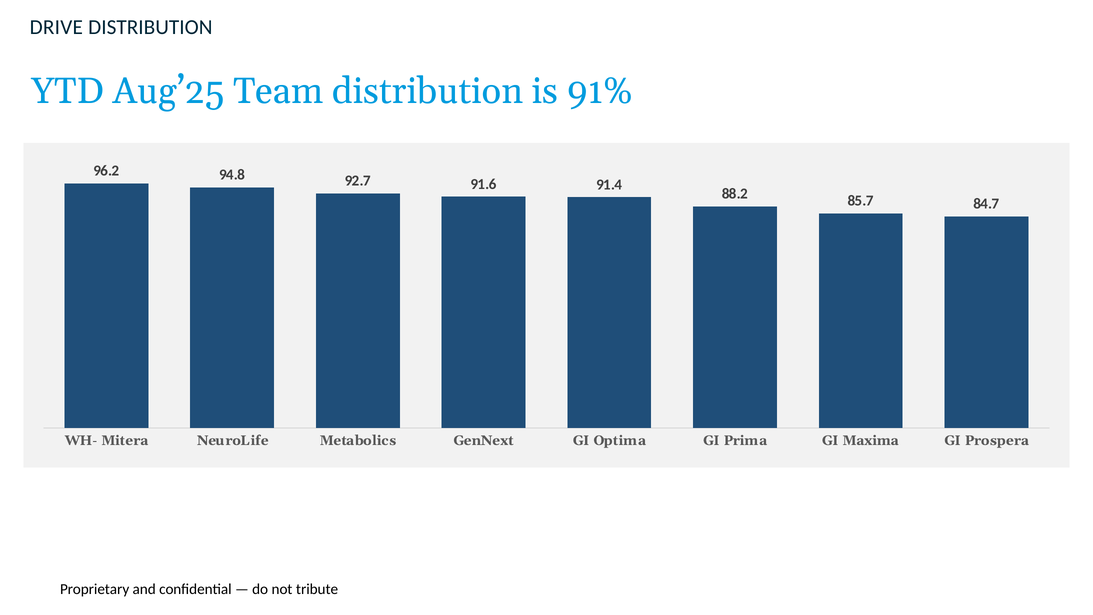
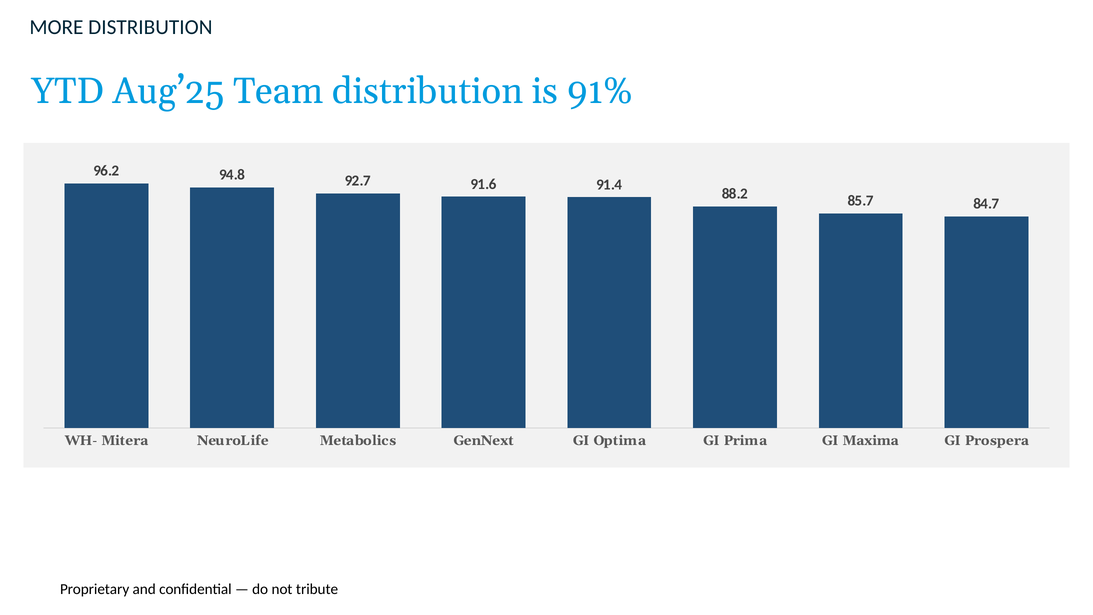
DRIVE: DRIVE -> MORE (56, 27)
